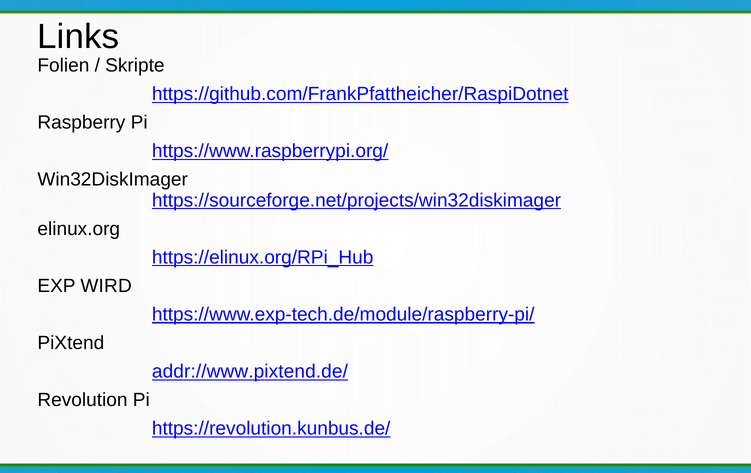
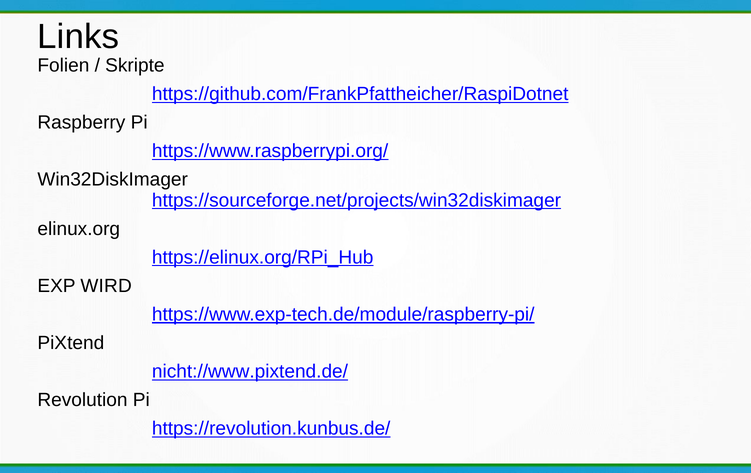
addr://www.pixtend.de/: addr://www.pixtend.de/ -> nicht://www.pixtend.de/ (250, 372)
